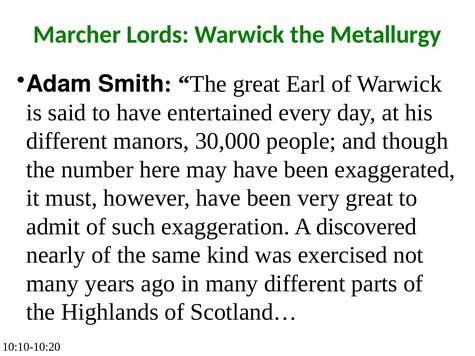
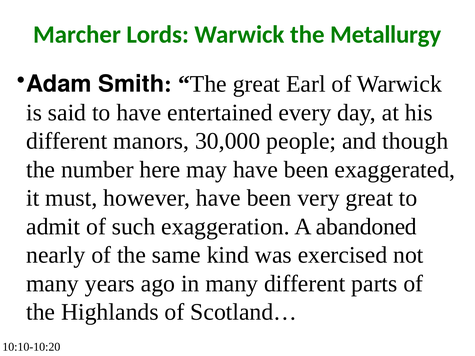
discovered: discovered -> abandoned (366, 227)
